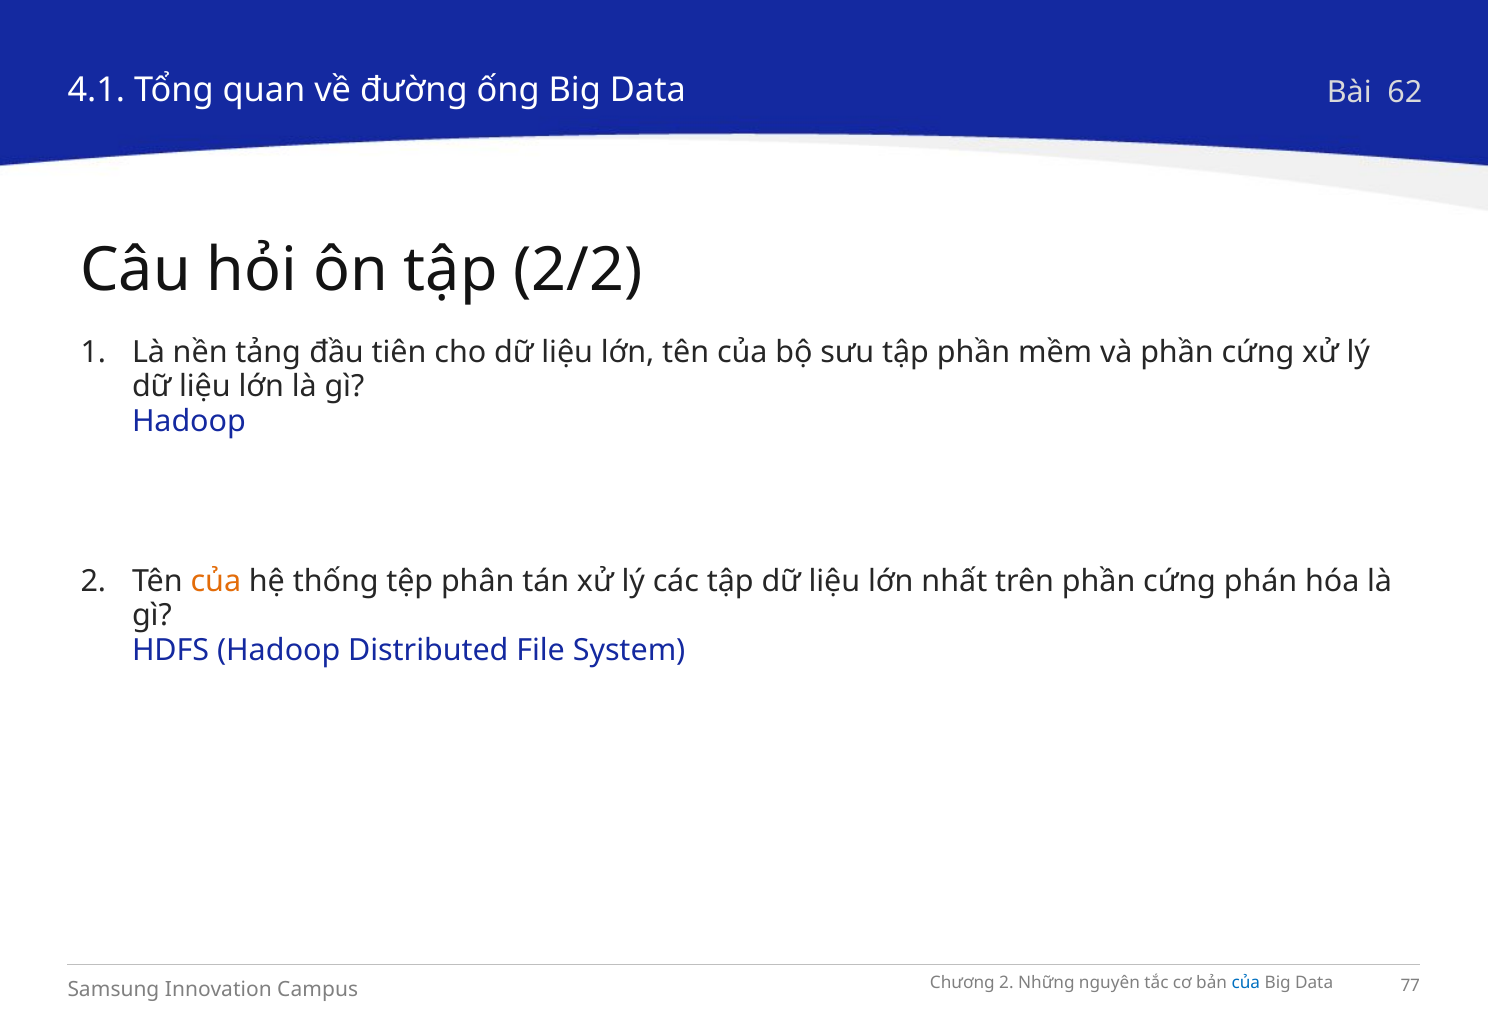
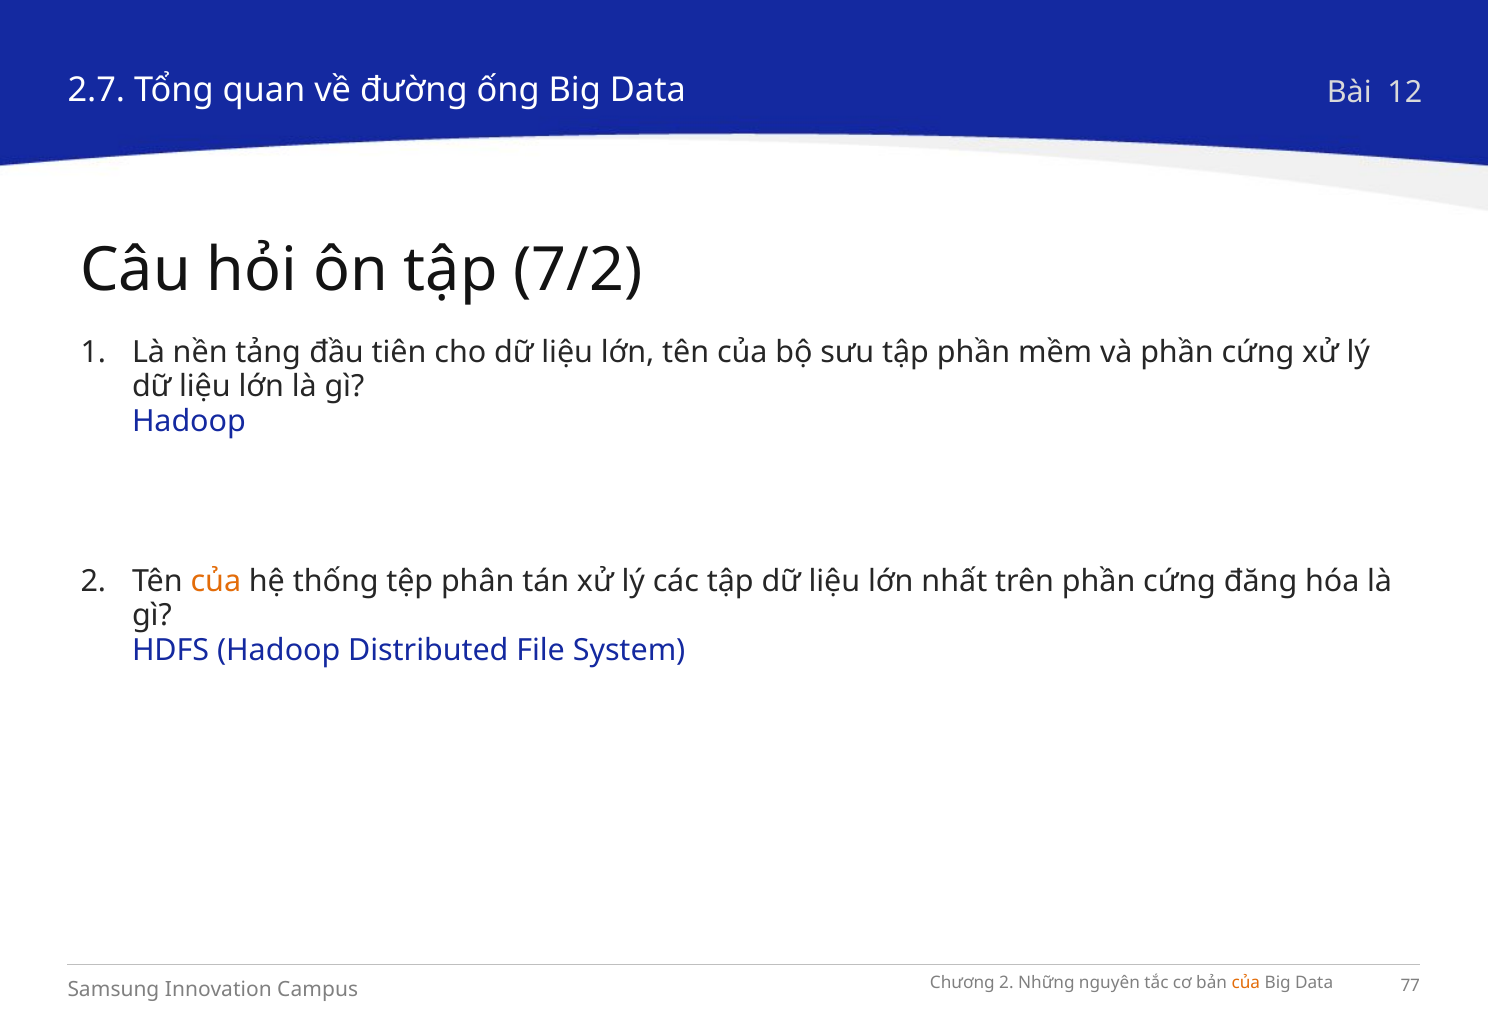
4.1: 4.1 -> 2.7 (96, 90)
62: 62 -> 12 (1405, 93)
2/2: 2/2 -> 7/2 (578, 270)
phán: phán -> đăng (1261, 582)
của colour: blue -> orange (1246, 983)
